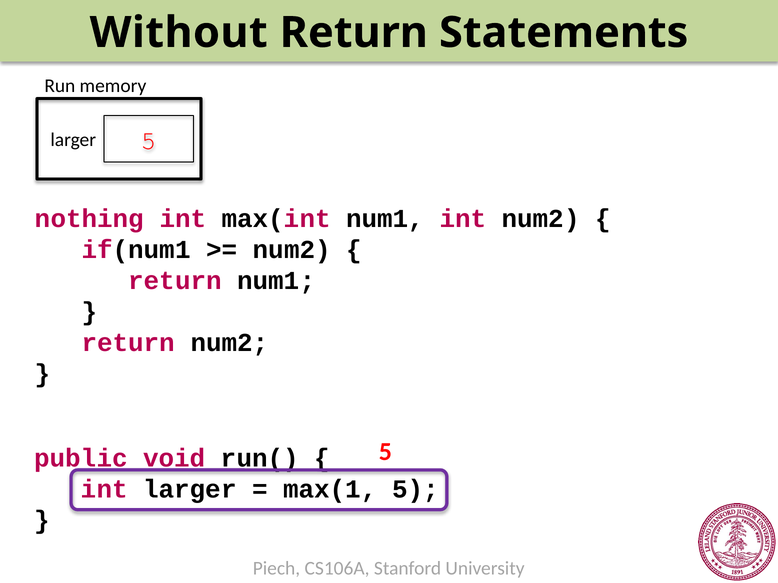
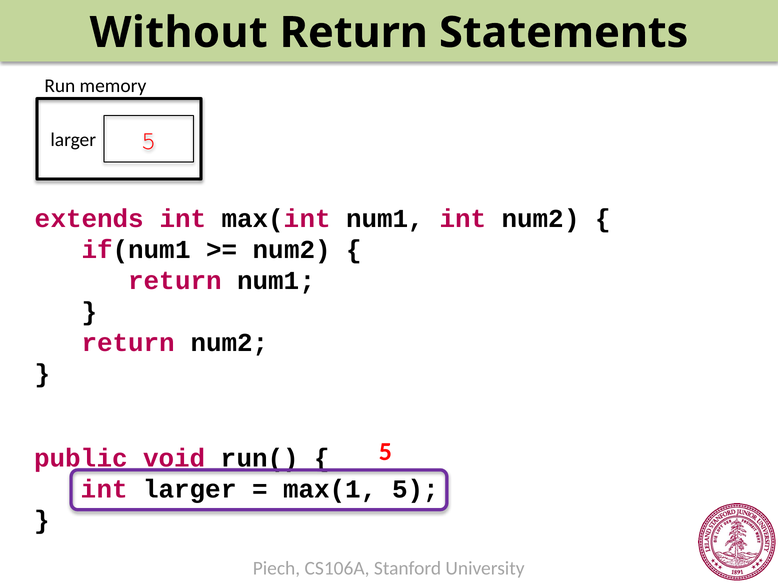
nothing: nothing -> extends (89, 219)
